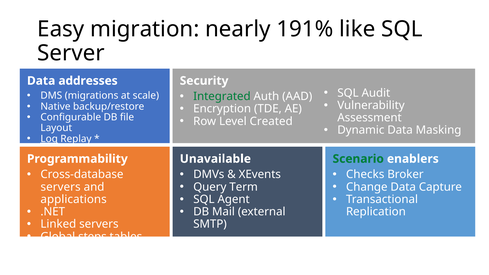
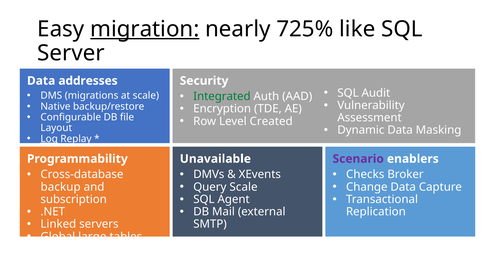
migration underline: none -> present (145, 29)
191%: 191% -> 725% (305, 29)
Scenario colour: green -> purple (358, 159)
Query Term: Term -> Scale (244, 187)
servers: servers -> backup (61, 187)
applications: applications -> subscription (74, 200)
steps: steps -> large (92, 237)
